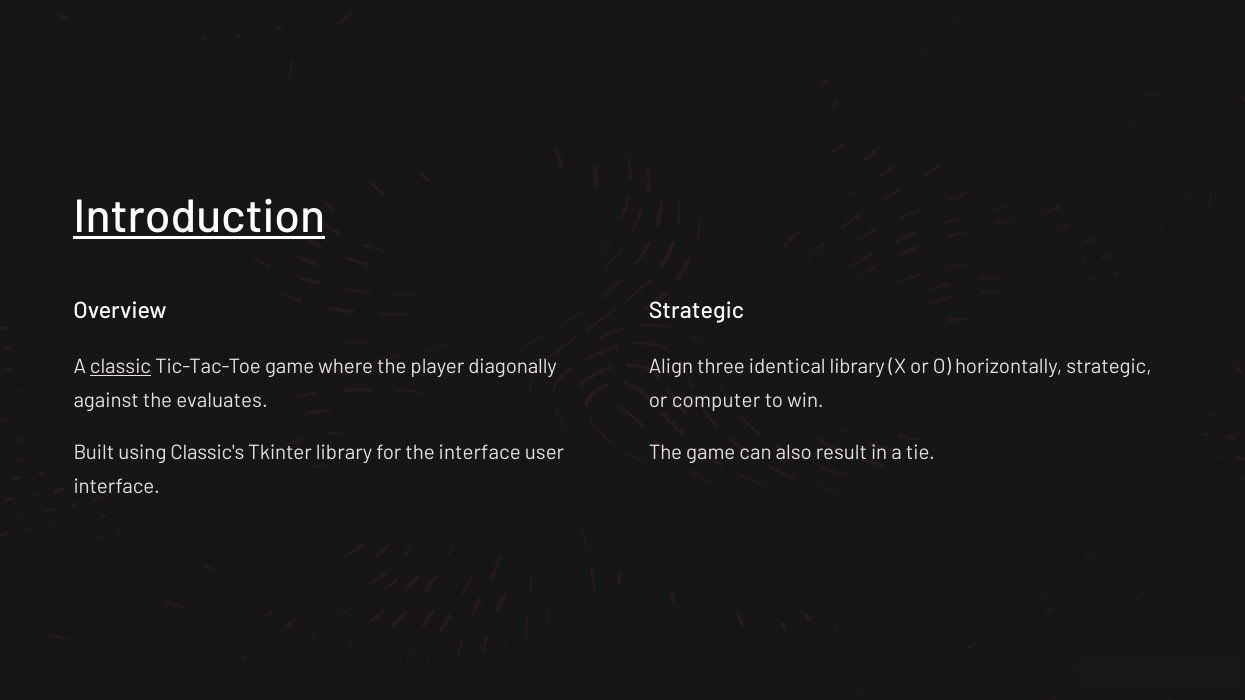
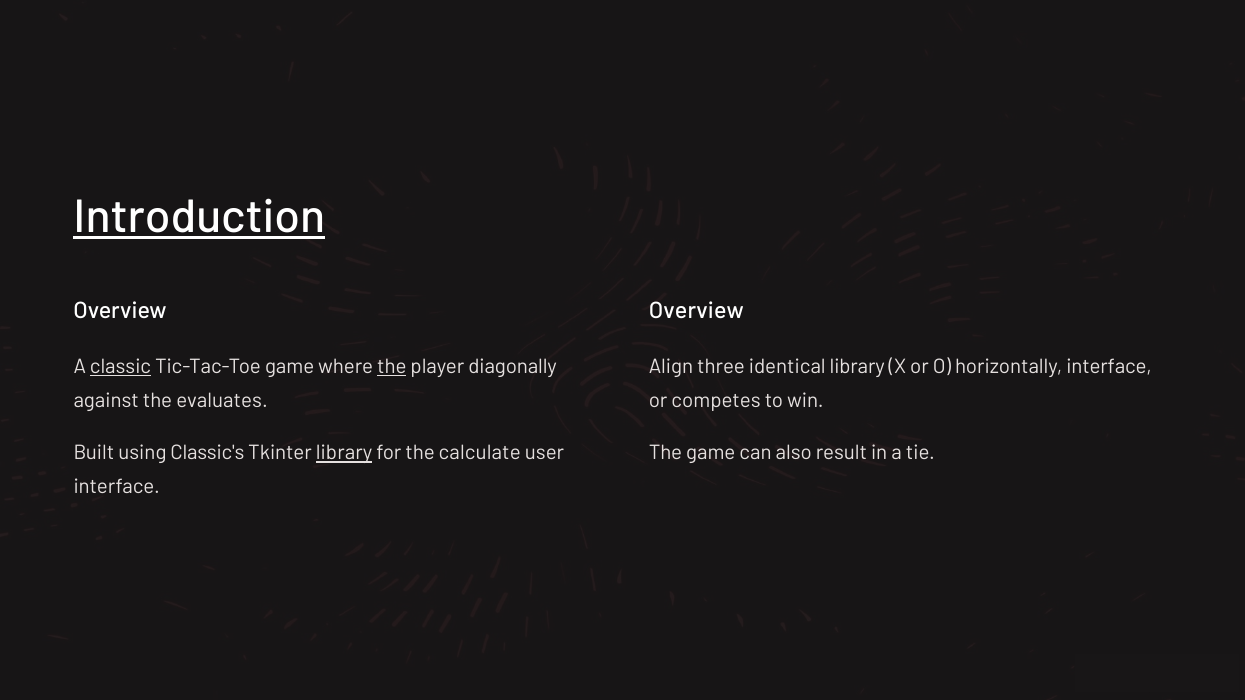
Strategic: Strategic -> Overview (696, 311)
the underline: none -> present (392, 367)
horizontally strategic: strategic -> interface (1109, 367)
computer: computer -> competes (716, 401)
library underline: none -> present (344, 453)
the interface: interface -> calculate (480, 453)
